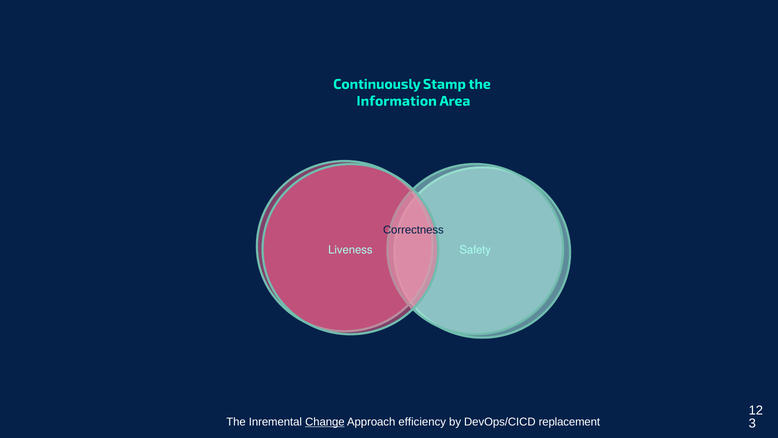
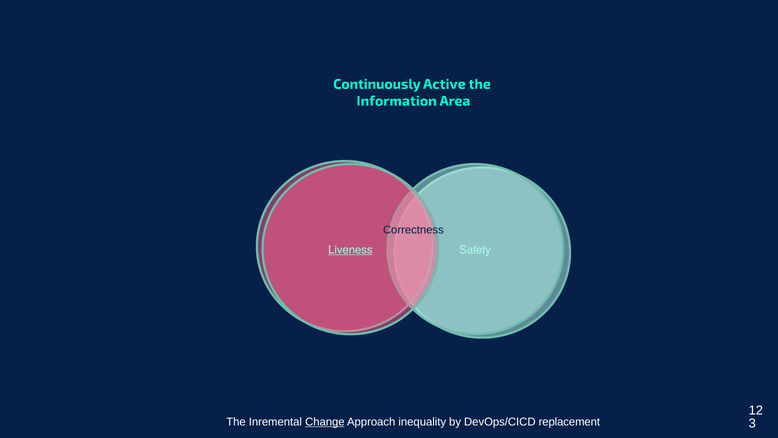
Stamp: Stamp -> Active (444, 84)
Liveness underline: none -> present (350, 250)
efficiency: efficiency -> inequality (422, 422)
